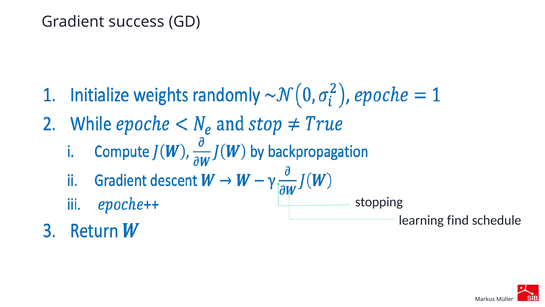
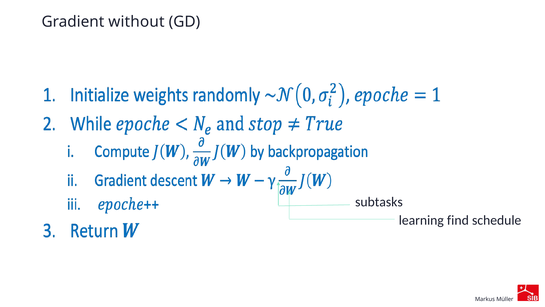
success: success -> without (136, 22)
stopping: stopping -> subtasks (379, 202)
